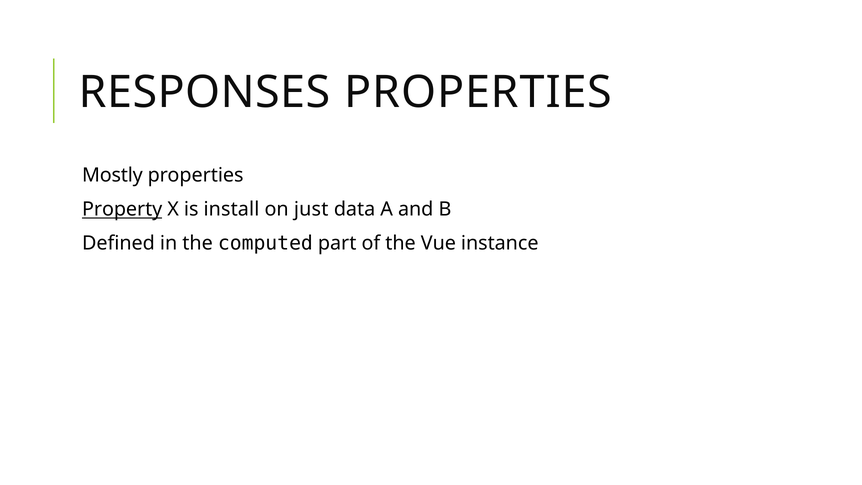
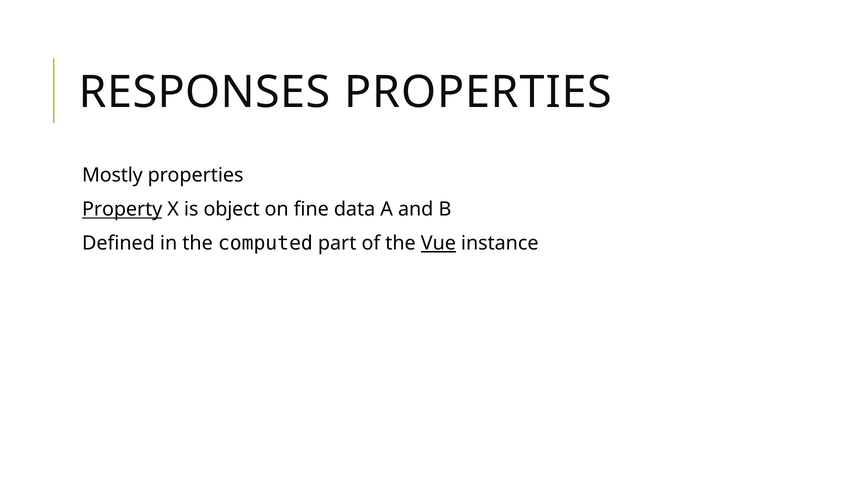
install: install -> object (232, 209)
just: just -> fine (311, 209)
Vue underline: none -> present (438, 243)
